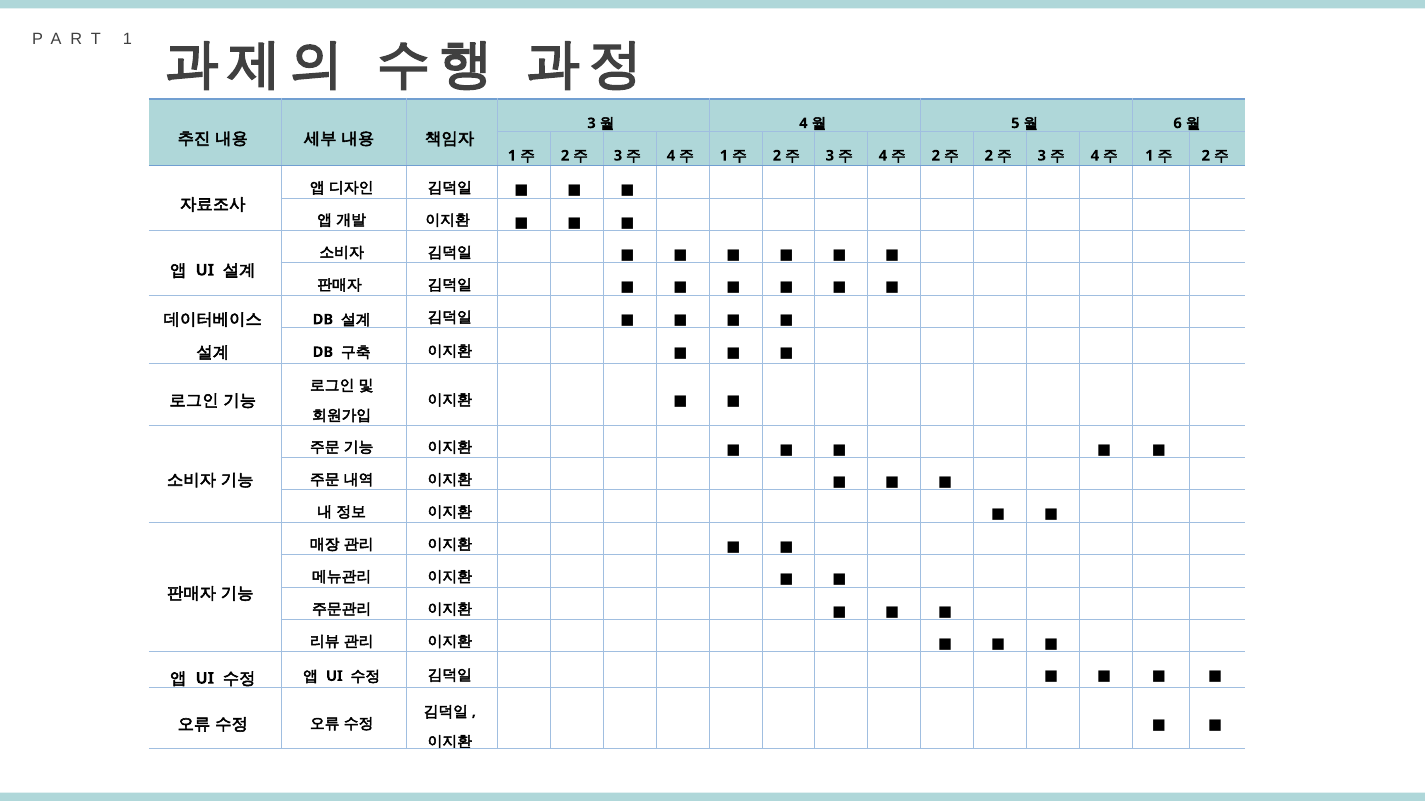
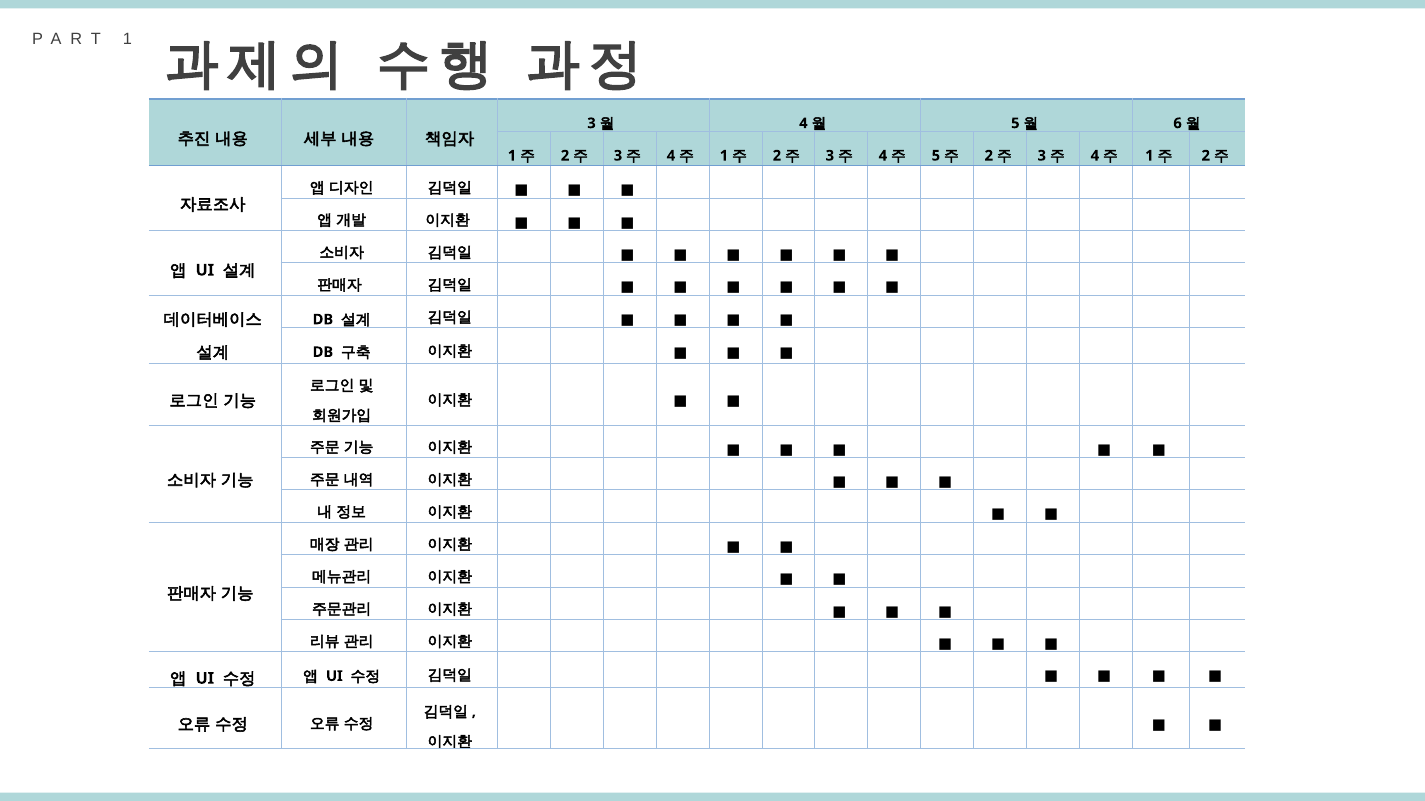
2: 2 -> 5 (936, 156)
